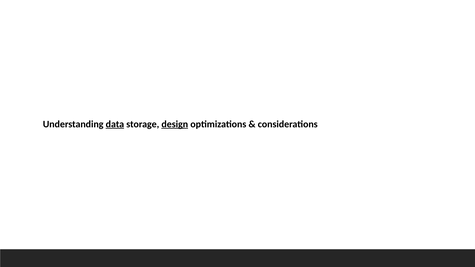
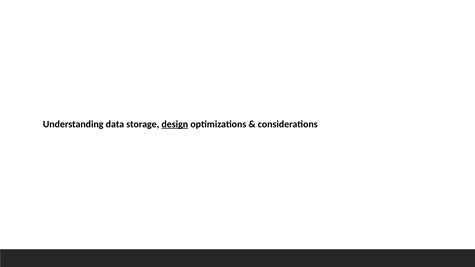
data underline: present -> none (115, 124)
